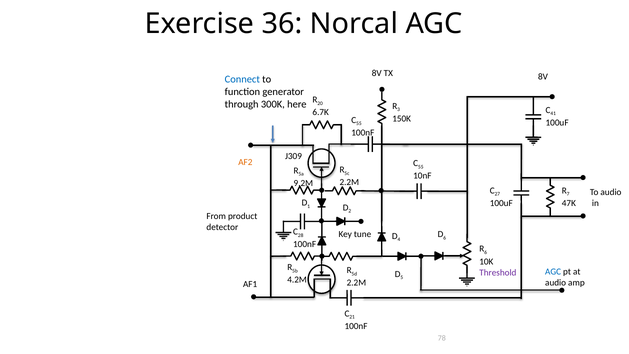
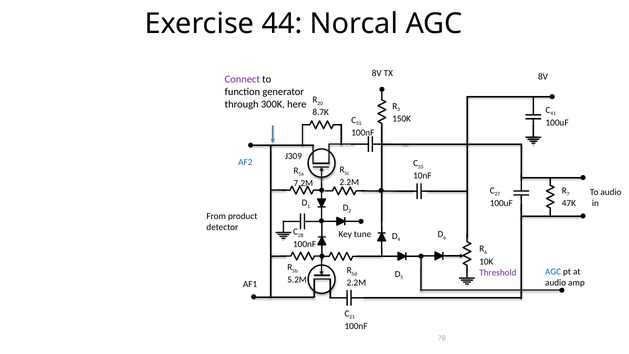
36: 36 -> 44 (282, 24)
Connect colour: blue -> purple (242, 79)
6.7K: 6.7K -> 8.7K (321, 112)
AF2 colour: orange -> blue (245, 162)
9.2M: 9.2M -> 7.2M (303, 183)
4.2M: 4.2M -> 5.2M (297, 280)
